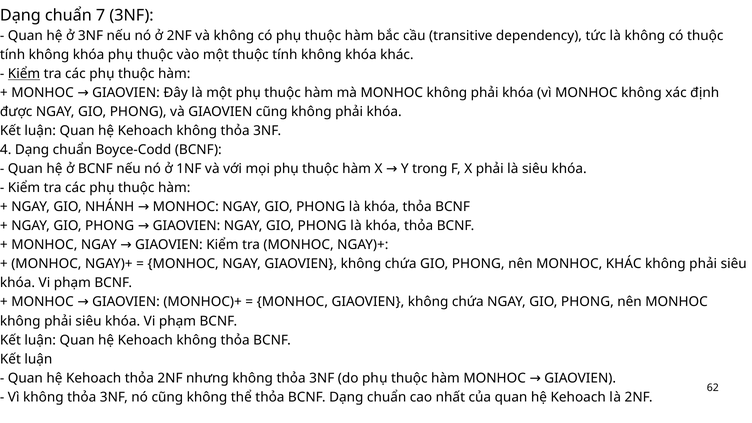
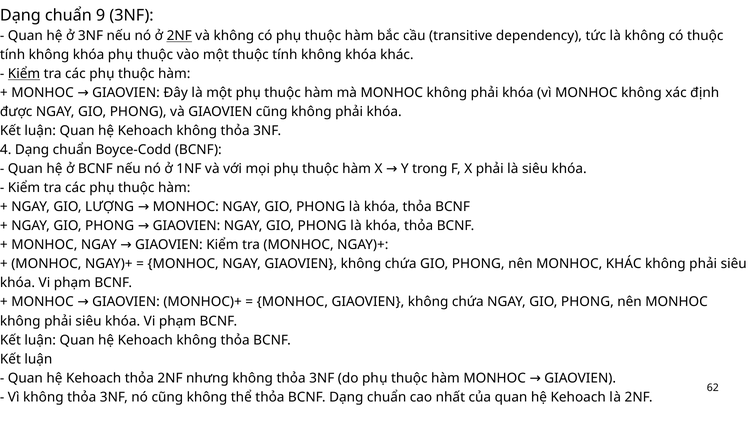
7: 7 -> 9 (101, 16)
2NF underline: none -> present (179, 36)
NHÁNH: NHÁNH -> LƯỢNG (110, 207)
